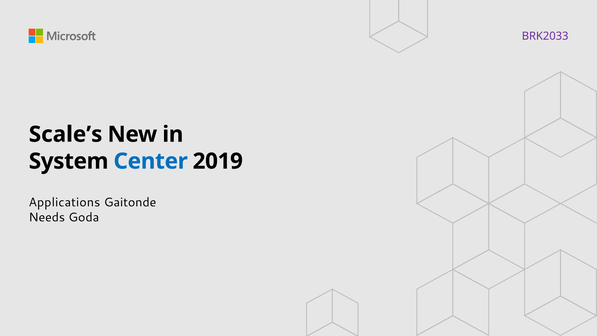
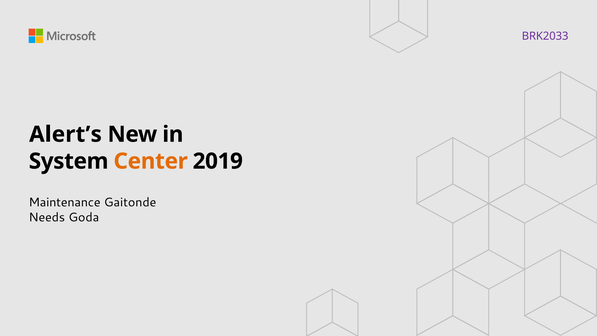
Scale’s: Scale’s -> Alert’s (65, 134)
Center colour: blue -> orange (151, 161)
Applications: Applications -> Maintenance (65, 202)
